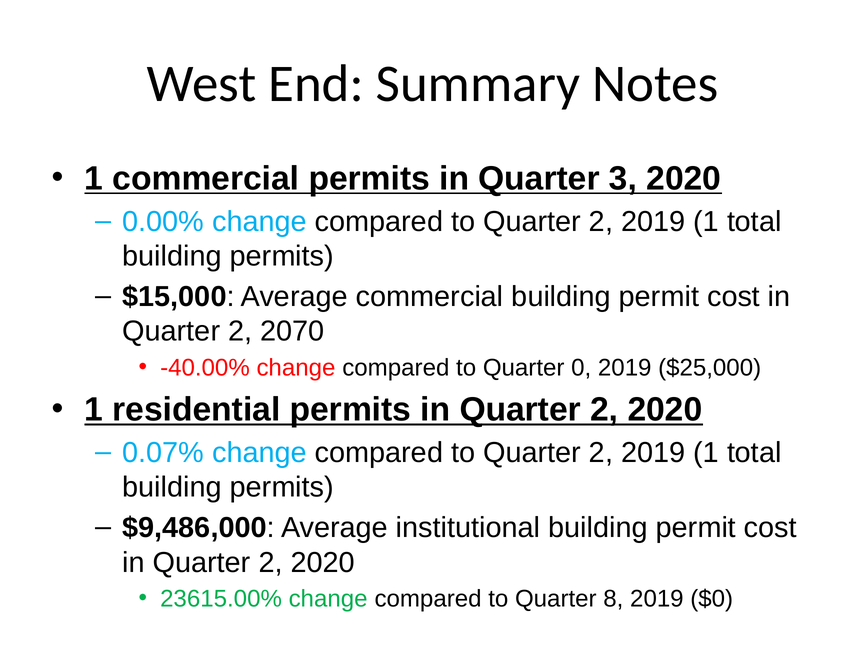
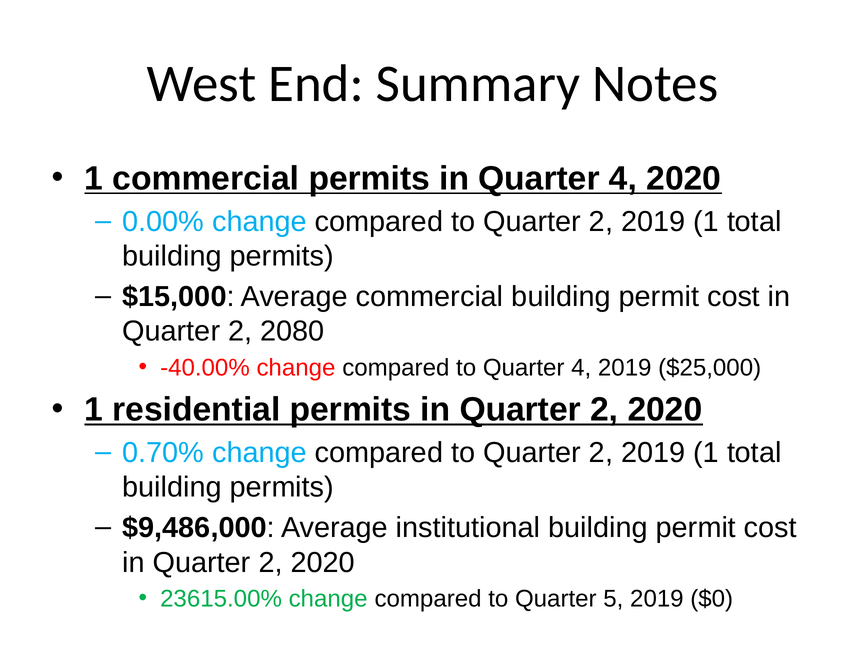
in Quarter 3: 3 -> 4 (623, 178)
2070: 2070 -> 2080 (292, 331)
to Quarter 0: 0 -> 4 (581, 367)
0.07%: 0.07% -> 0.70% (163, 452)
8: 8 -> 5 (613, 598)
